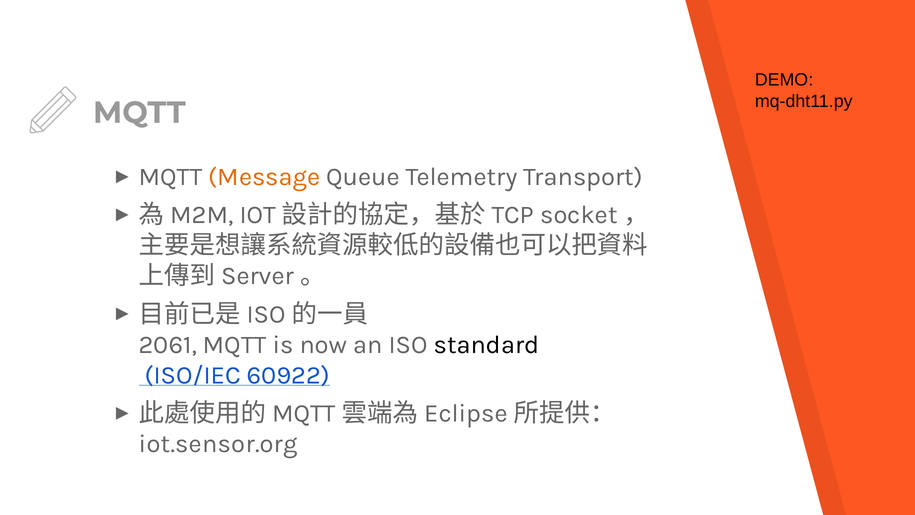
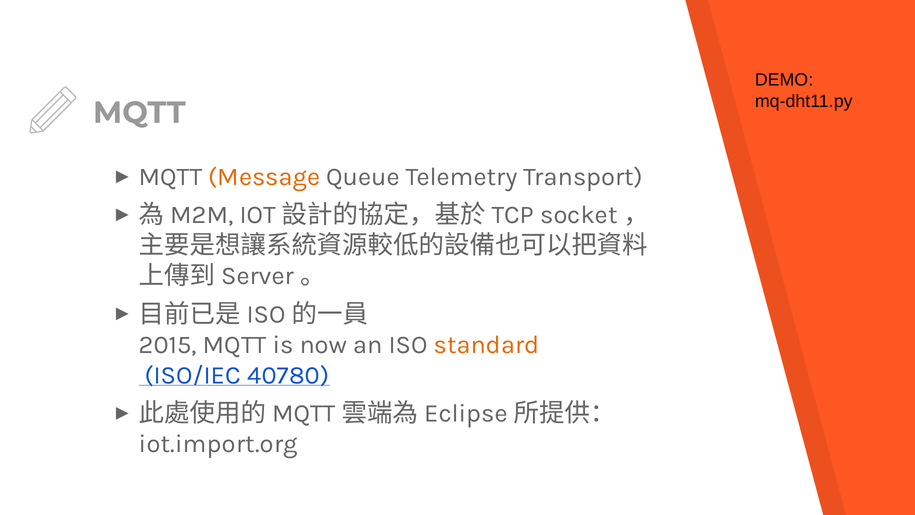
2061: 2061 -> 2015 (168, 345)
standard colour: black -> orange (487, 345)
60922: 60922 -> 40780 (288, 375)
iot.sensor.org: iot.sensor.org -> iot.import.org (218, 444)
